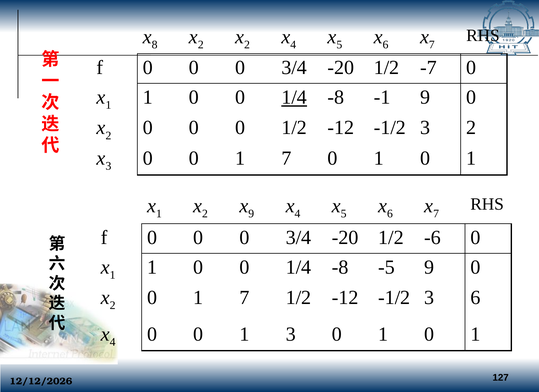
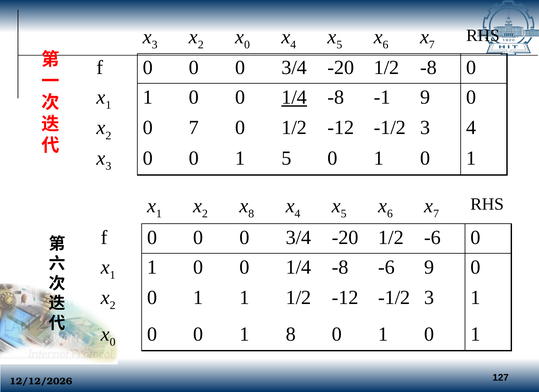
8: 8 -> 3 (155, 45)
2: 2 -> 0 (247, 45)
1/2 -7: -7 -> -8 (428, 68)
0: 0 -> 7 (194, 128)
3 2: 2 -> 4 (471, 128)
0 0 1 7: 7 -> 5 (286, 159)
9: 9 -> 8 (251, 214)
-8 -5: -5 -> -6 (386, 268)
7: 7 -> 1 (244, 298)
3 6: 6 -> 1 (475, 298)
4: 4 -> 0 (113, 343)
1 3: 3 -> 8 (291, 335)
